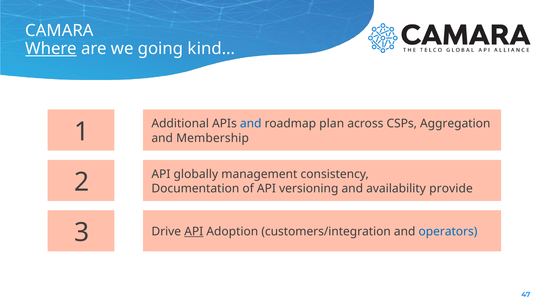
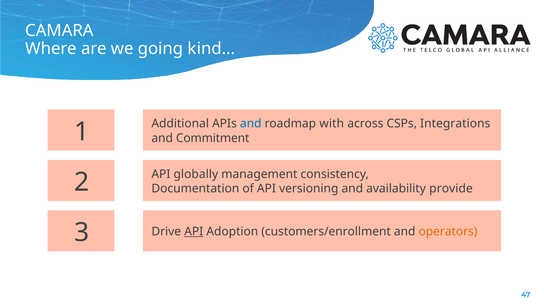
Where underline: present -> none (51, 49)
plan: plan -> with (332, 124)
Aggregation: Aggregation -> Integrations (455, 124)
Membership: Membership -> Commitment (213, 138)
customers/integration: customers/integration -> customers/enrollment (326, 232)
operators colour: blue -> orange (448, 232)
